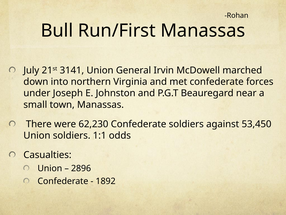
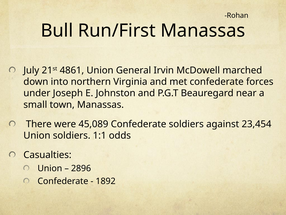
3141: 3141 -> 4861 (72, 70)
62,230: 62,230 -> 45,089 (93, 124)
53,450: 53,450 -> 23,454 (257, 124)
